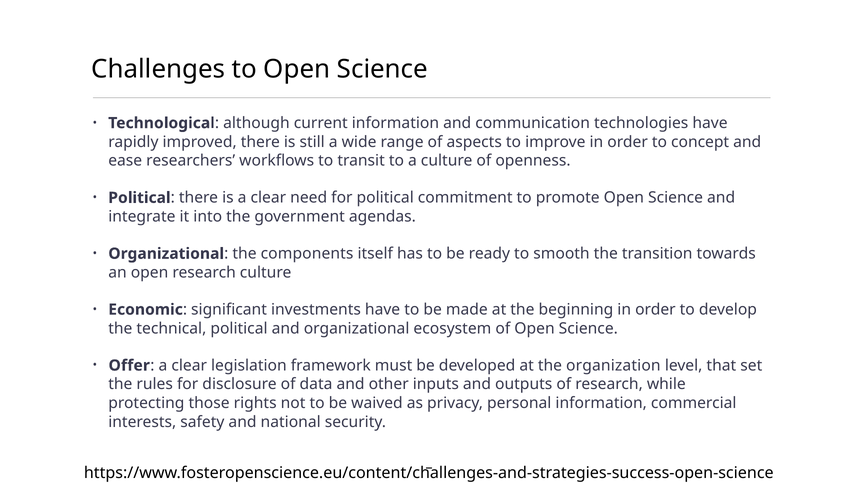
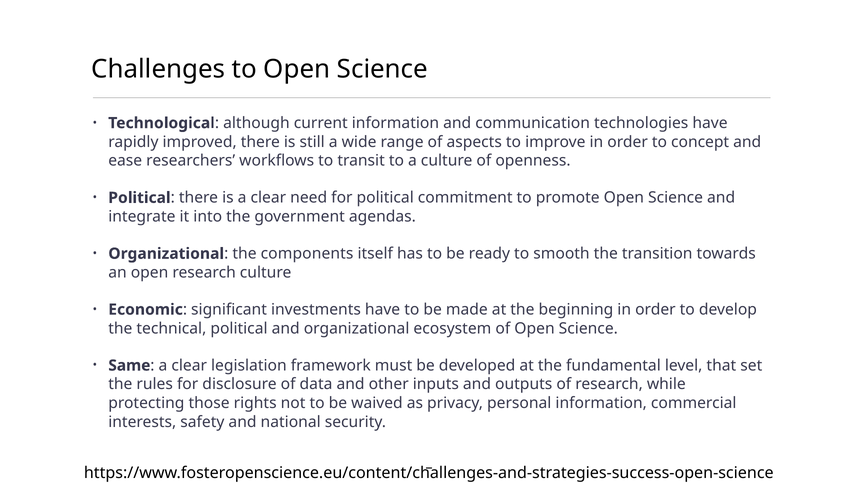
Offer: Offer -> Same (129, 365)
organization: organization -> fundamental (613, 365)
